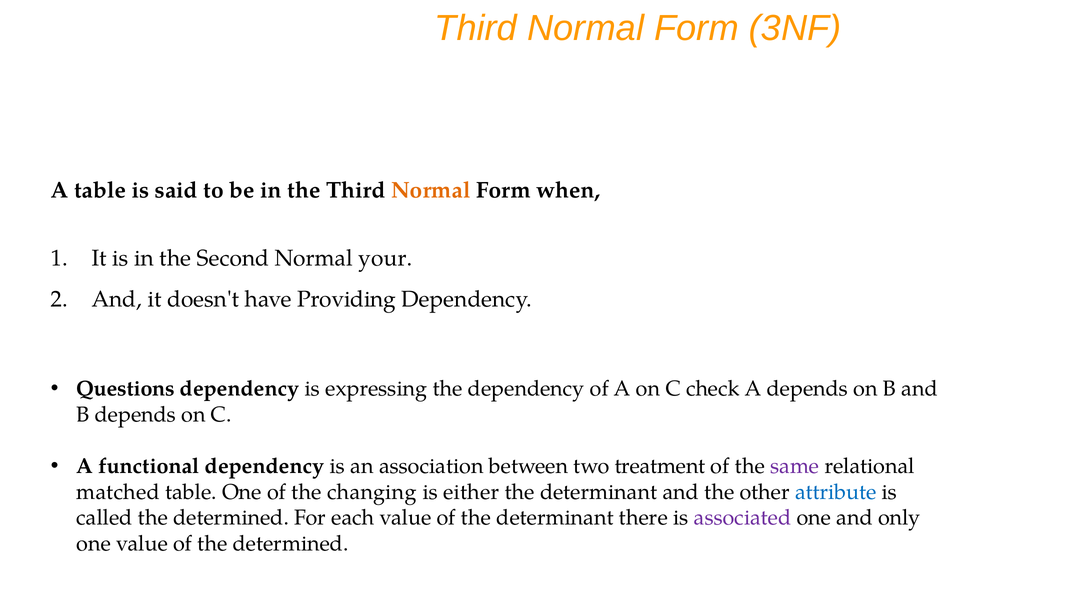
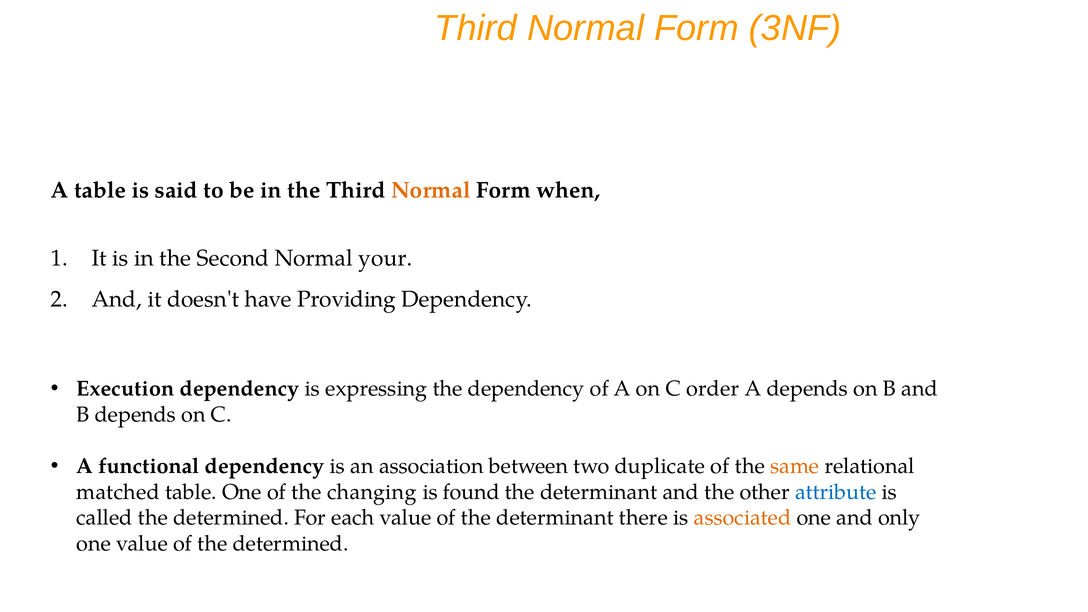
Questions: Questions -> Execution (125, 389)
check: check -> order (713, 389)
treatment: treatment -> duplicate (660, 466)
same colour: purple -> orange (795, 466)
either: either -> found (471, 492)
associated colour: purple -> orange (743, 518)
